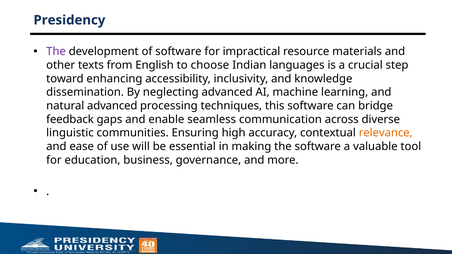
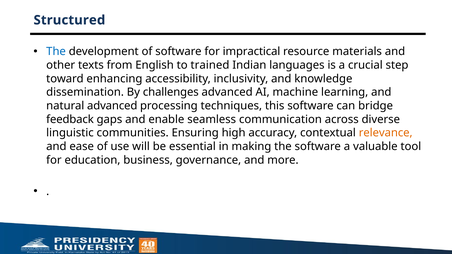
Presidency: Presidency -> Structured (69, 20)
The colour: purple -> blue (56, 52)
choose: choose -> trained (210, 65)
neglecting: neglecting -> challenges (171, 92)
